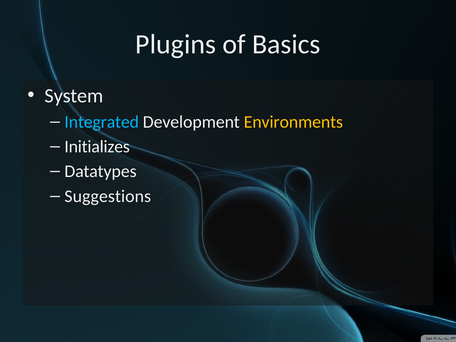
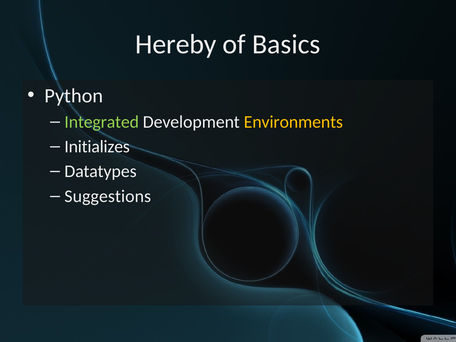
Plugins: Plugins -> Hereby (176, 44)
System: System -> Python (74, 96)
Integrated colour: light blue -> light green (102, 122)
